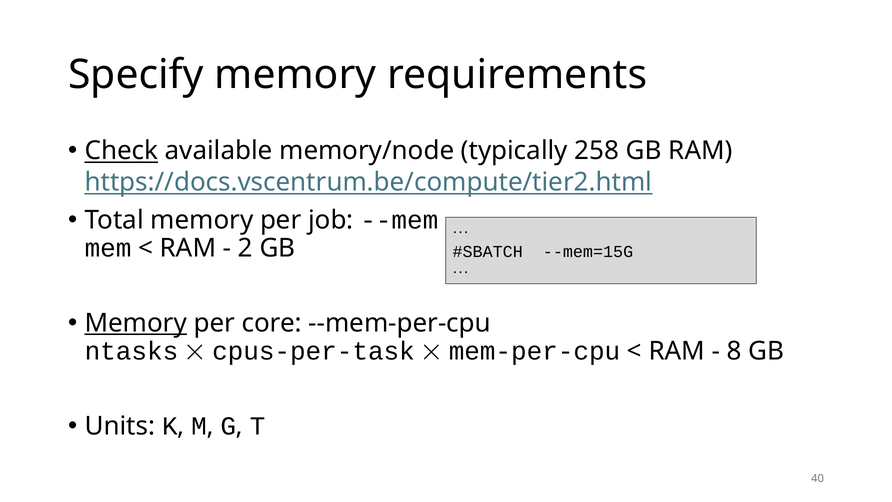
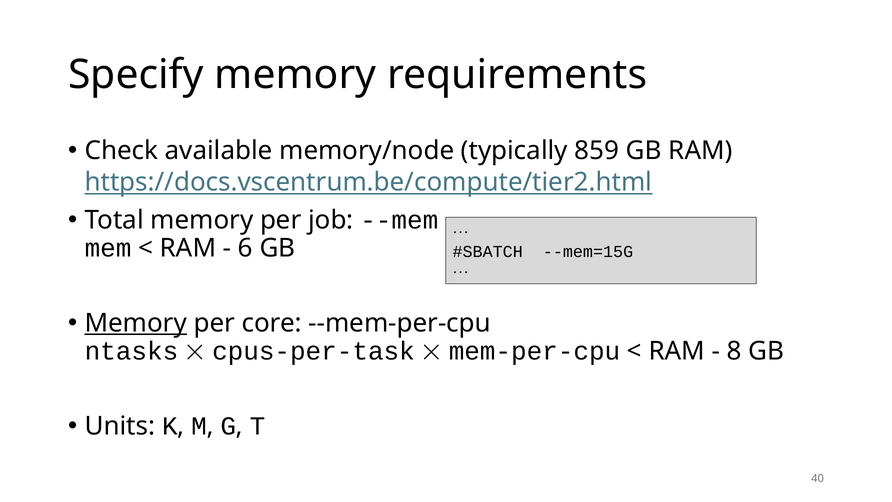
Check underline: present -> none (121, 151)
258: 258 -> 859 (597, 151)
2: 2 -> 6 (245, 248)
